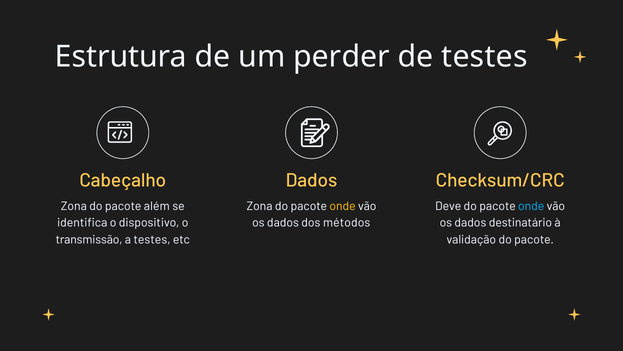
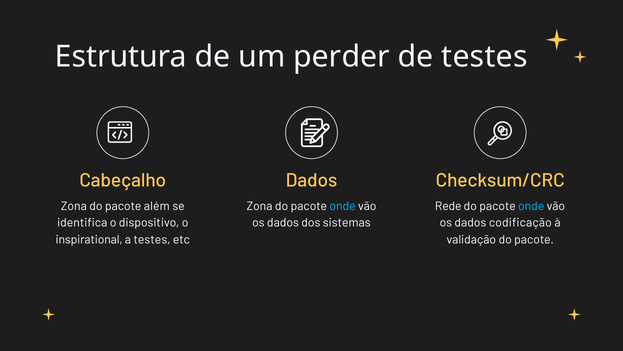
onde colour: yellow -> light blue (343, 206)
Deve: Deve -> Rede (448, 206)
métodos: métodos -> sistemas (347, 223)
destinatário: destinatário -> codificação (520, 223)
transmissão: transmissão -> inspirational (89, 239)
